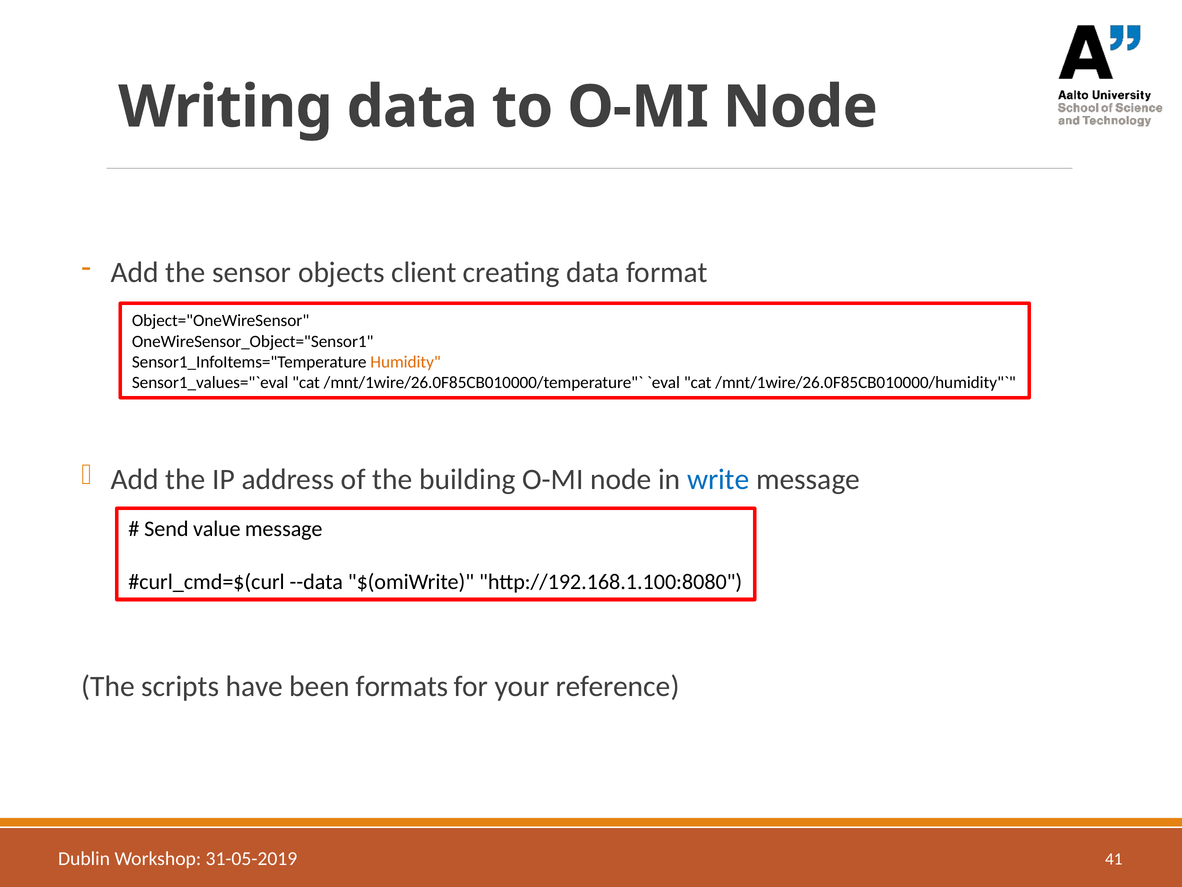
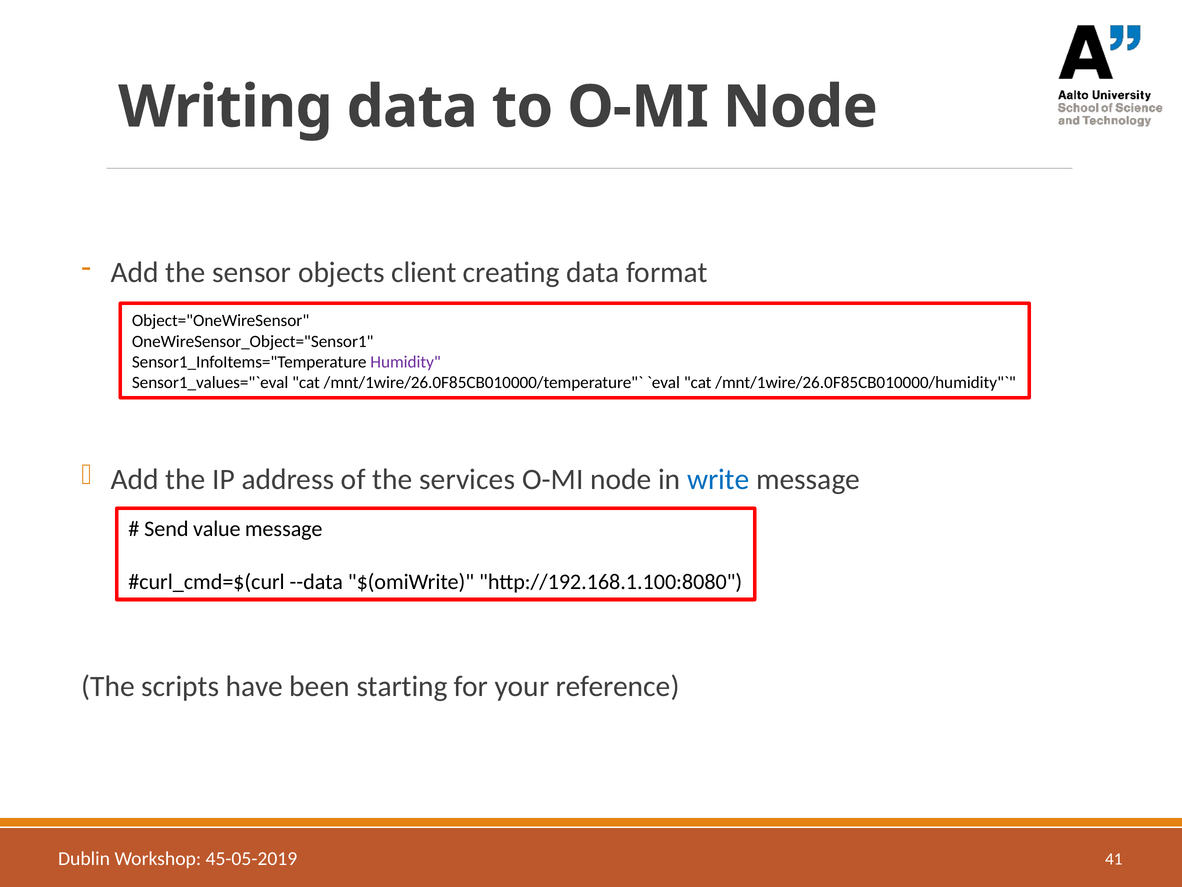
Humidity colour: orange -> purple (406, 362)
building: building -> services (467, 479)
formats: formats -> starting (402, 686)
31-05-2019: 31-05-2019 -> 45-05-2019 (251, 858)
